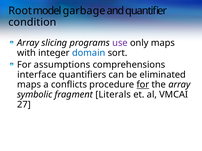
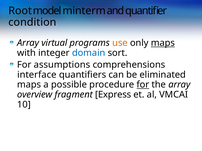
garbage: garbage -> minterm (84, 11)
slicing: slicing -> virtual (54, 43)
use colour: purple -> orange (120, 43)
maps underline: none -> present (163, 43)
conflicts: conflicts -> possible (69, 85)
symbolic: symbolic -> overview (35, 95)
Literals: Literals -> Express (113, 95)
27: 27 -> 10 (24, 105)
